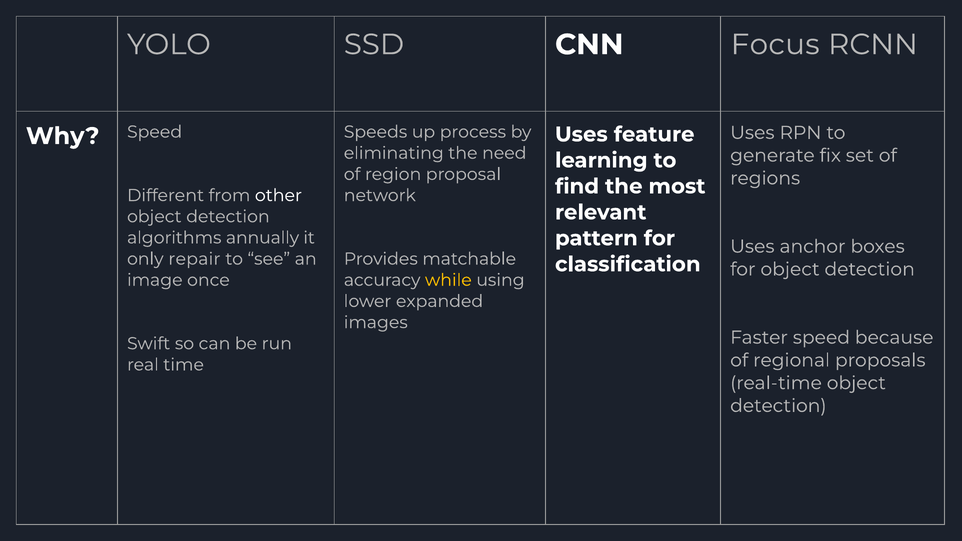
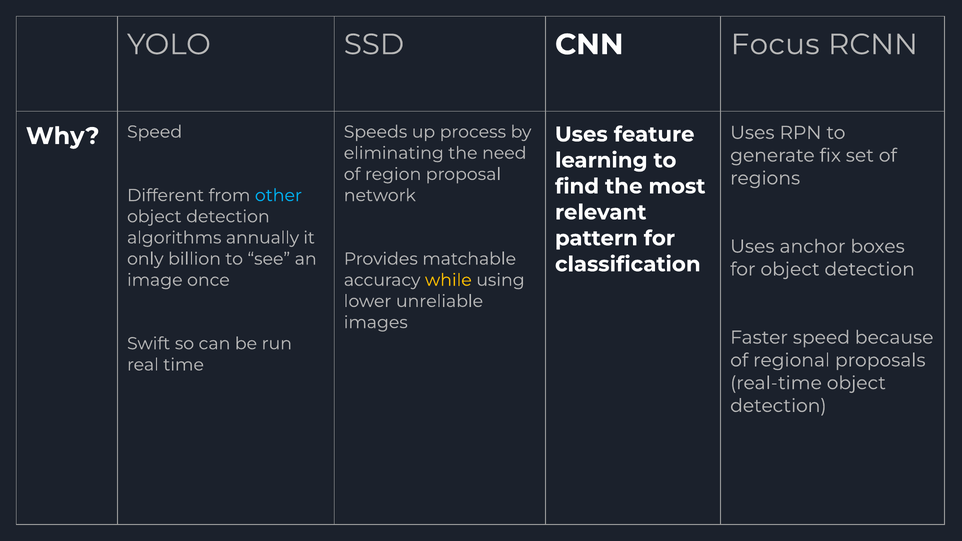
other colour: white -> light blue (278, 195)
repair: repair -> billion (195, 259)
expanded: expanded -> unreliable (440, 301)
